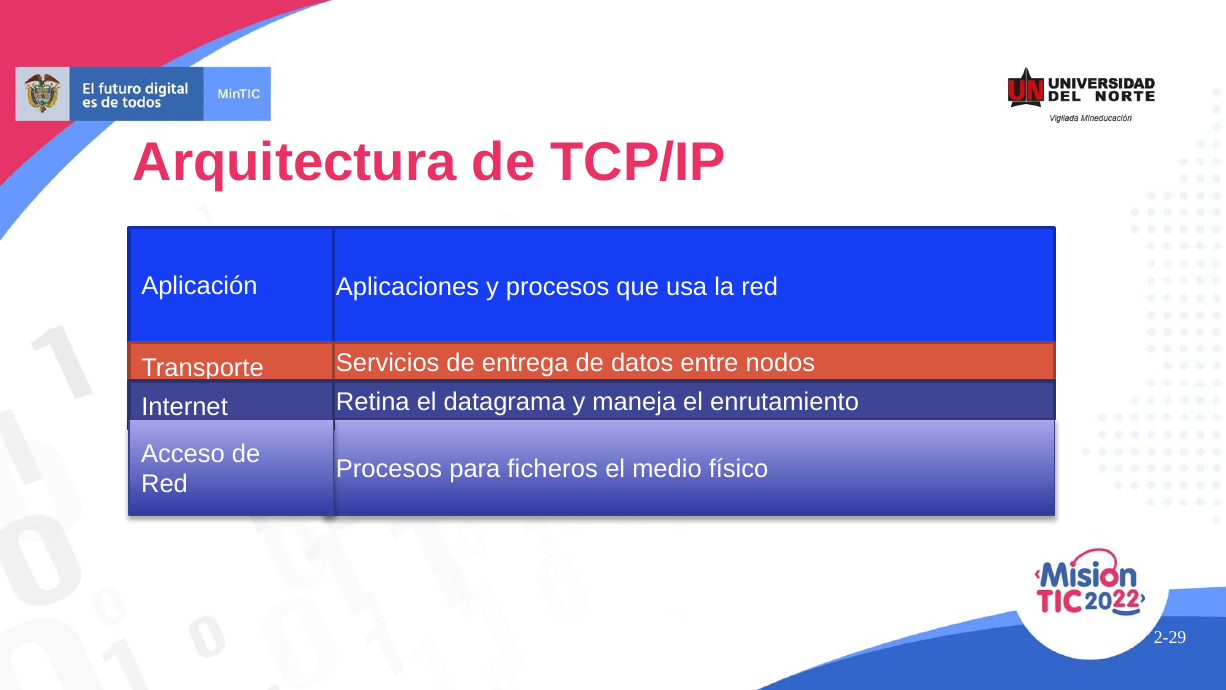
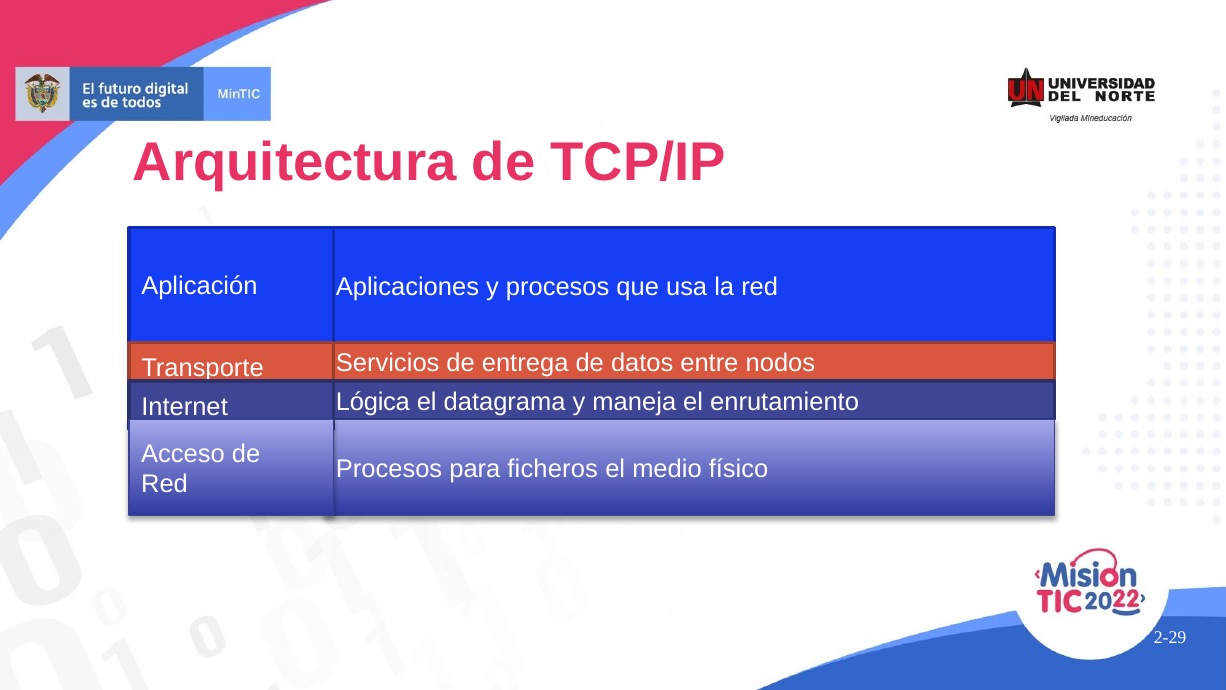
Retina: Retina -> Lógica (373, 402)
